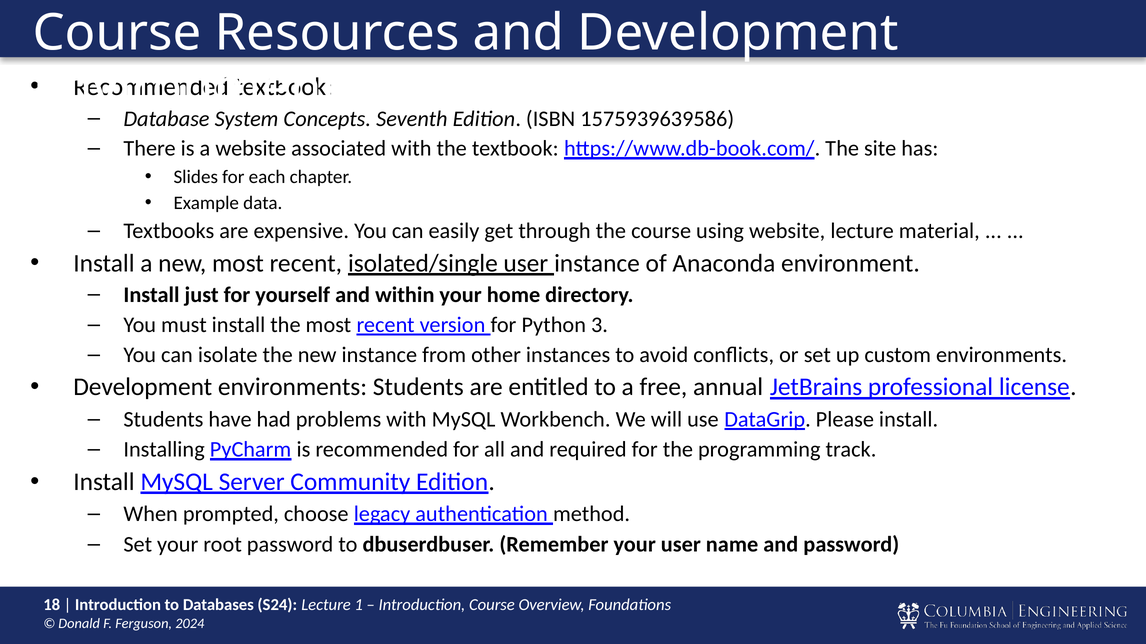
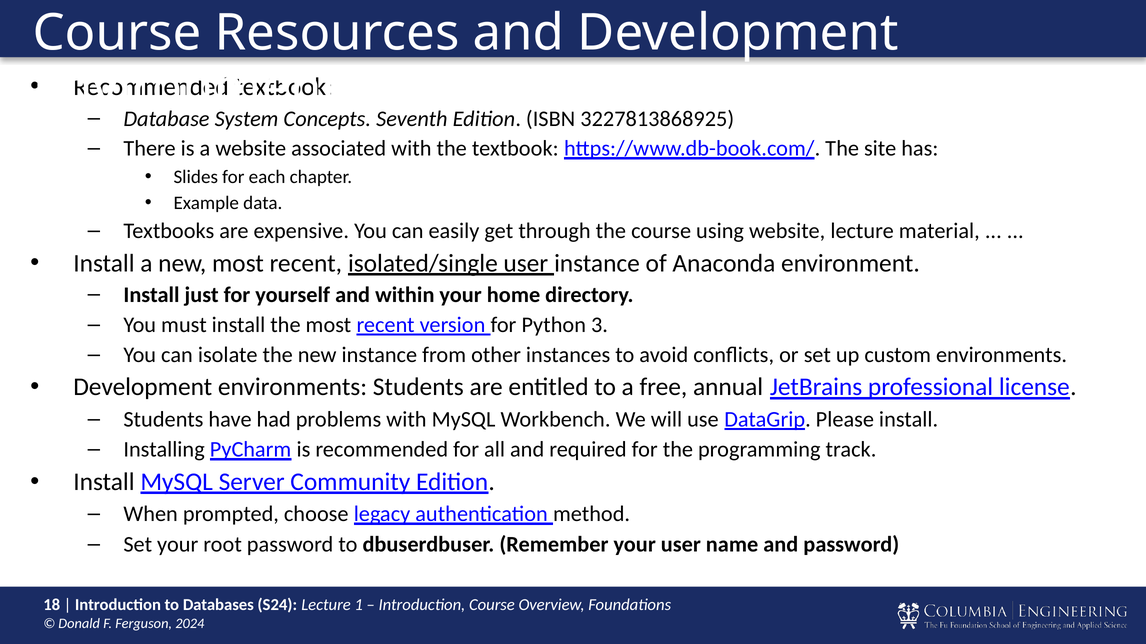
1575939639586: 1575939639586 -> 3227813868925 (657, 119)
